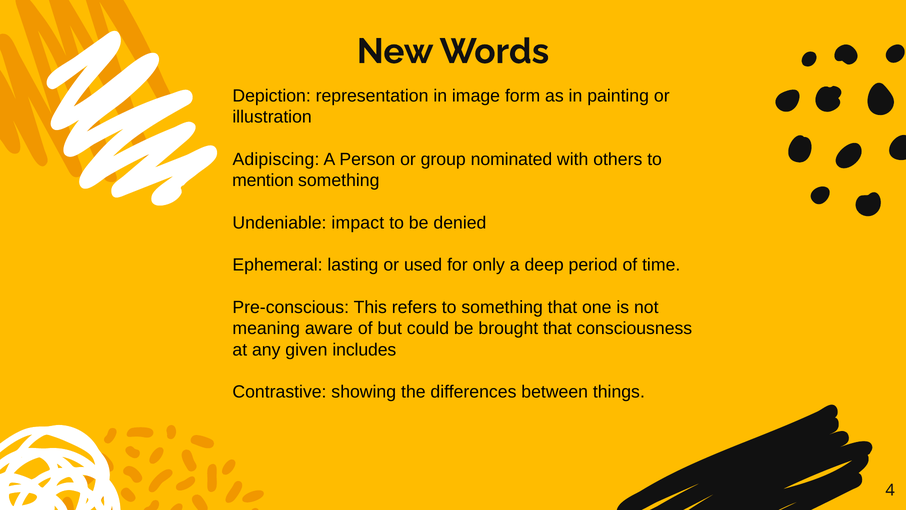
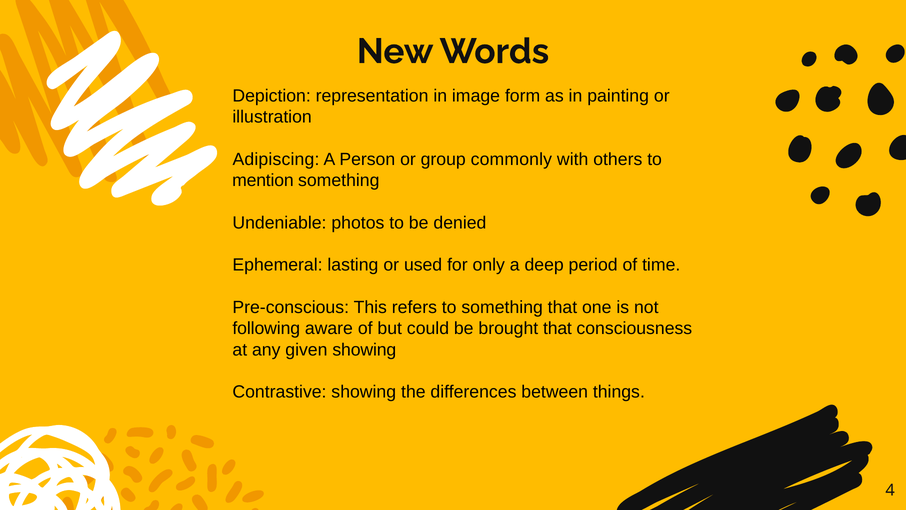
nominated: nominated -> commonly (511, 159)
impact: impact -> photos (358, 223)
meaning: meaning -> following (266, 328)
given includes: includes -> showing (364, 350)
